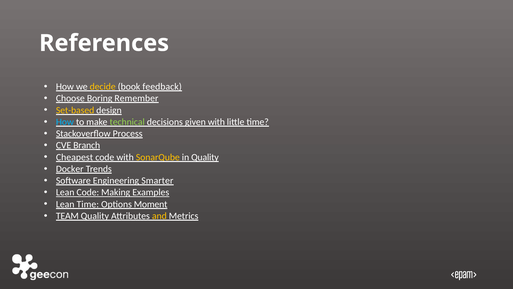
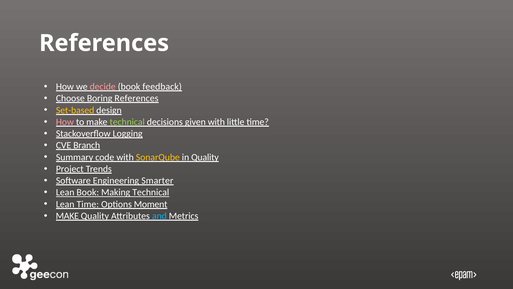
decide colour: yellow -> pink (103, 87)
Boring Remember: Remember -> References (136, 98)
How colour: light blue -> pink (65, 122)
Process: Process -> Logging (128, 133)
Cheapest: Cheapest -> Summary (75, 157)
Docker: Docker -> Project (70, 169)
Lean Code: Code -> Book (88, 192)
Making Examples: Examples -> Technical (151, 192)
TEAM: TEAM -> MAKE (67, 216)
and colour: yellow -> light blue (159, 216)
